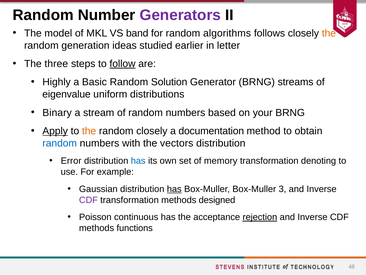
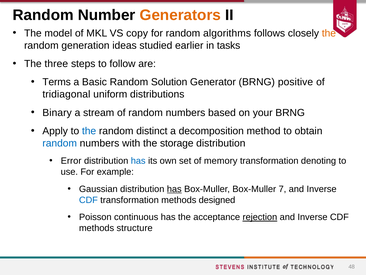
Generators colour: purple -> orange (180, 15)
band: band -> copy (137, 33)
letter: letter -> tasks (229, 45)
follow underline: present -> none (123, 64)
Highly: Highly -> Terms (57, 82)
streams: streams -> positive (295, 82)
eigenvalue: eigenvalue -> tridiagonal (66, 94)
Apply underline: present -> none (55, 131)
the colour: orange -> blue (89, 131)
random closely: closely -> distinct (152, 131)
documentation: documentation -> decomposition (211, 131)
vectors: vectors -> storage (177, 143)
3: 3 -> 7 (282, 189)
CDF colour: purple -> blue (88, 200)
functions: functions -> structure (135, 228)
